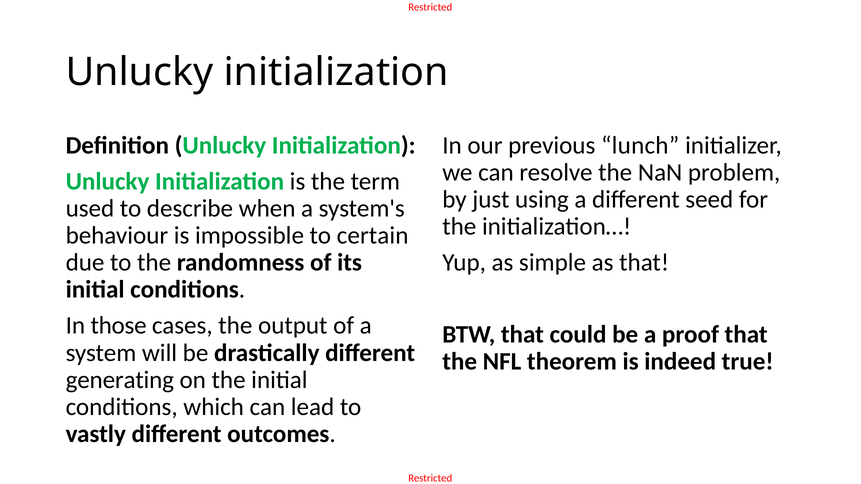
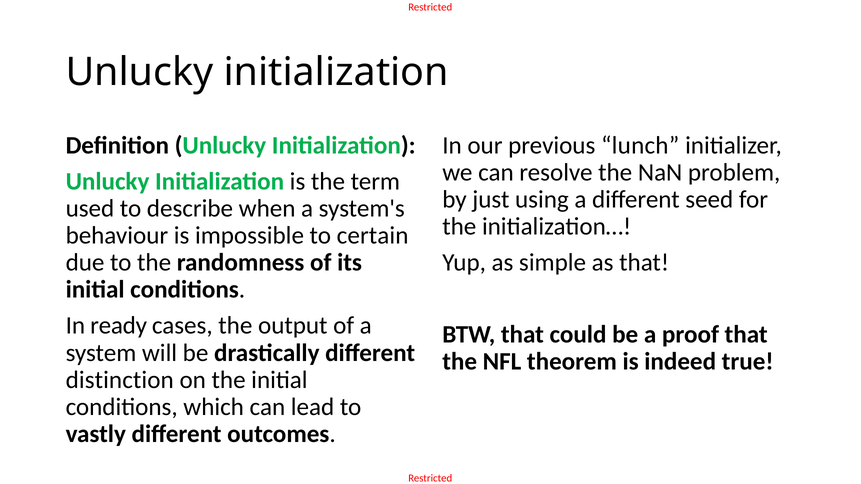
those: those -> ready (119, 326)
generating: generating -> distinction (120, 380)
